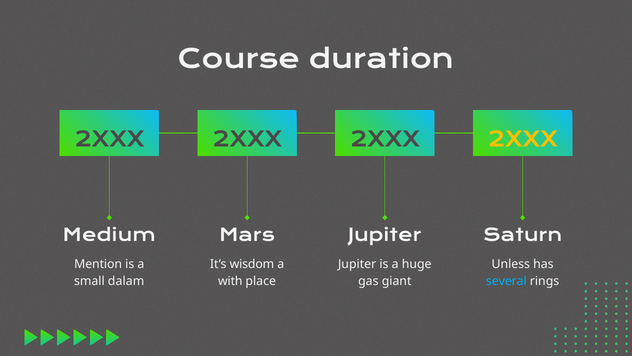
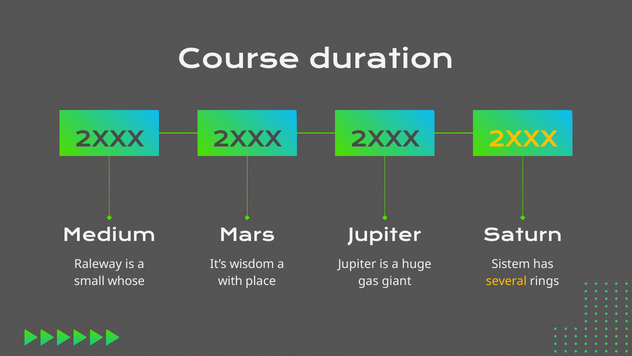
Mention: Mention -> Raleway (98, 264)
Unless: Unless -> Sistem (511, 264)
dalam: dalam -> whose (126, 281)
several colour: light blue -> yellow (506, 281)
